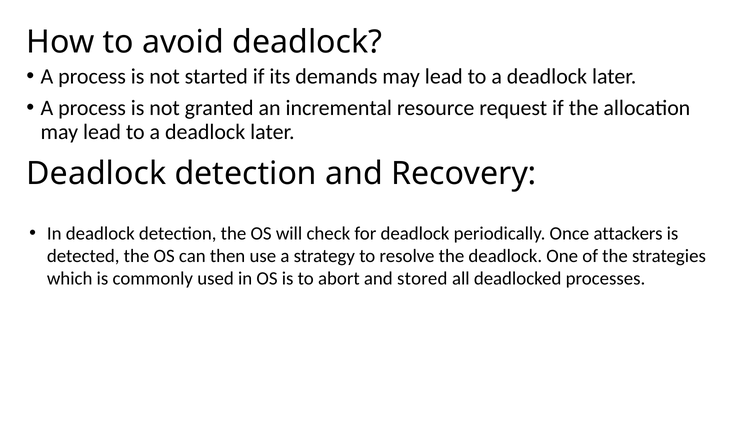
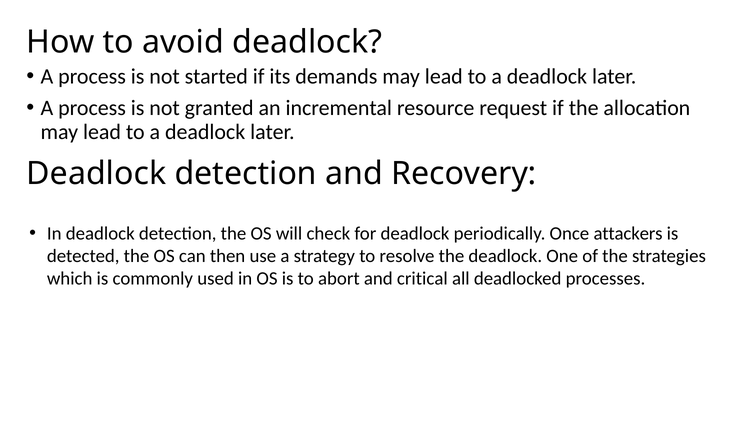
stored: stored -> critical (422, 278)
